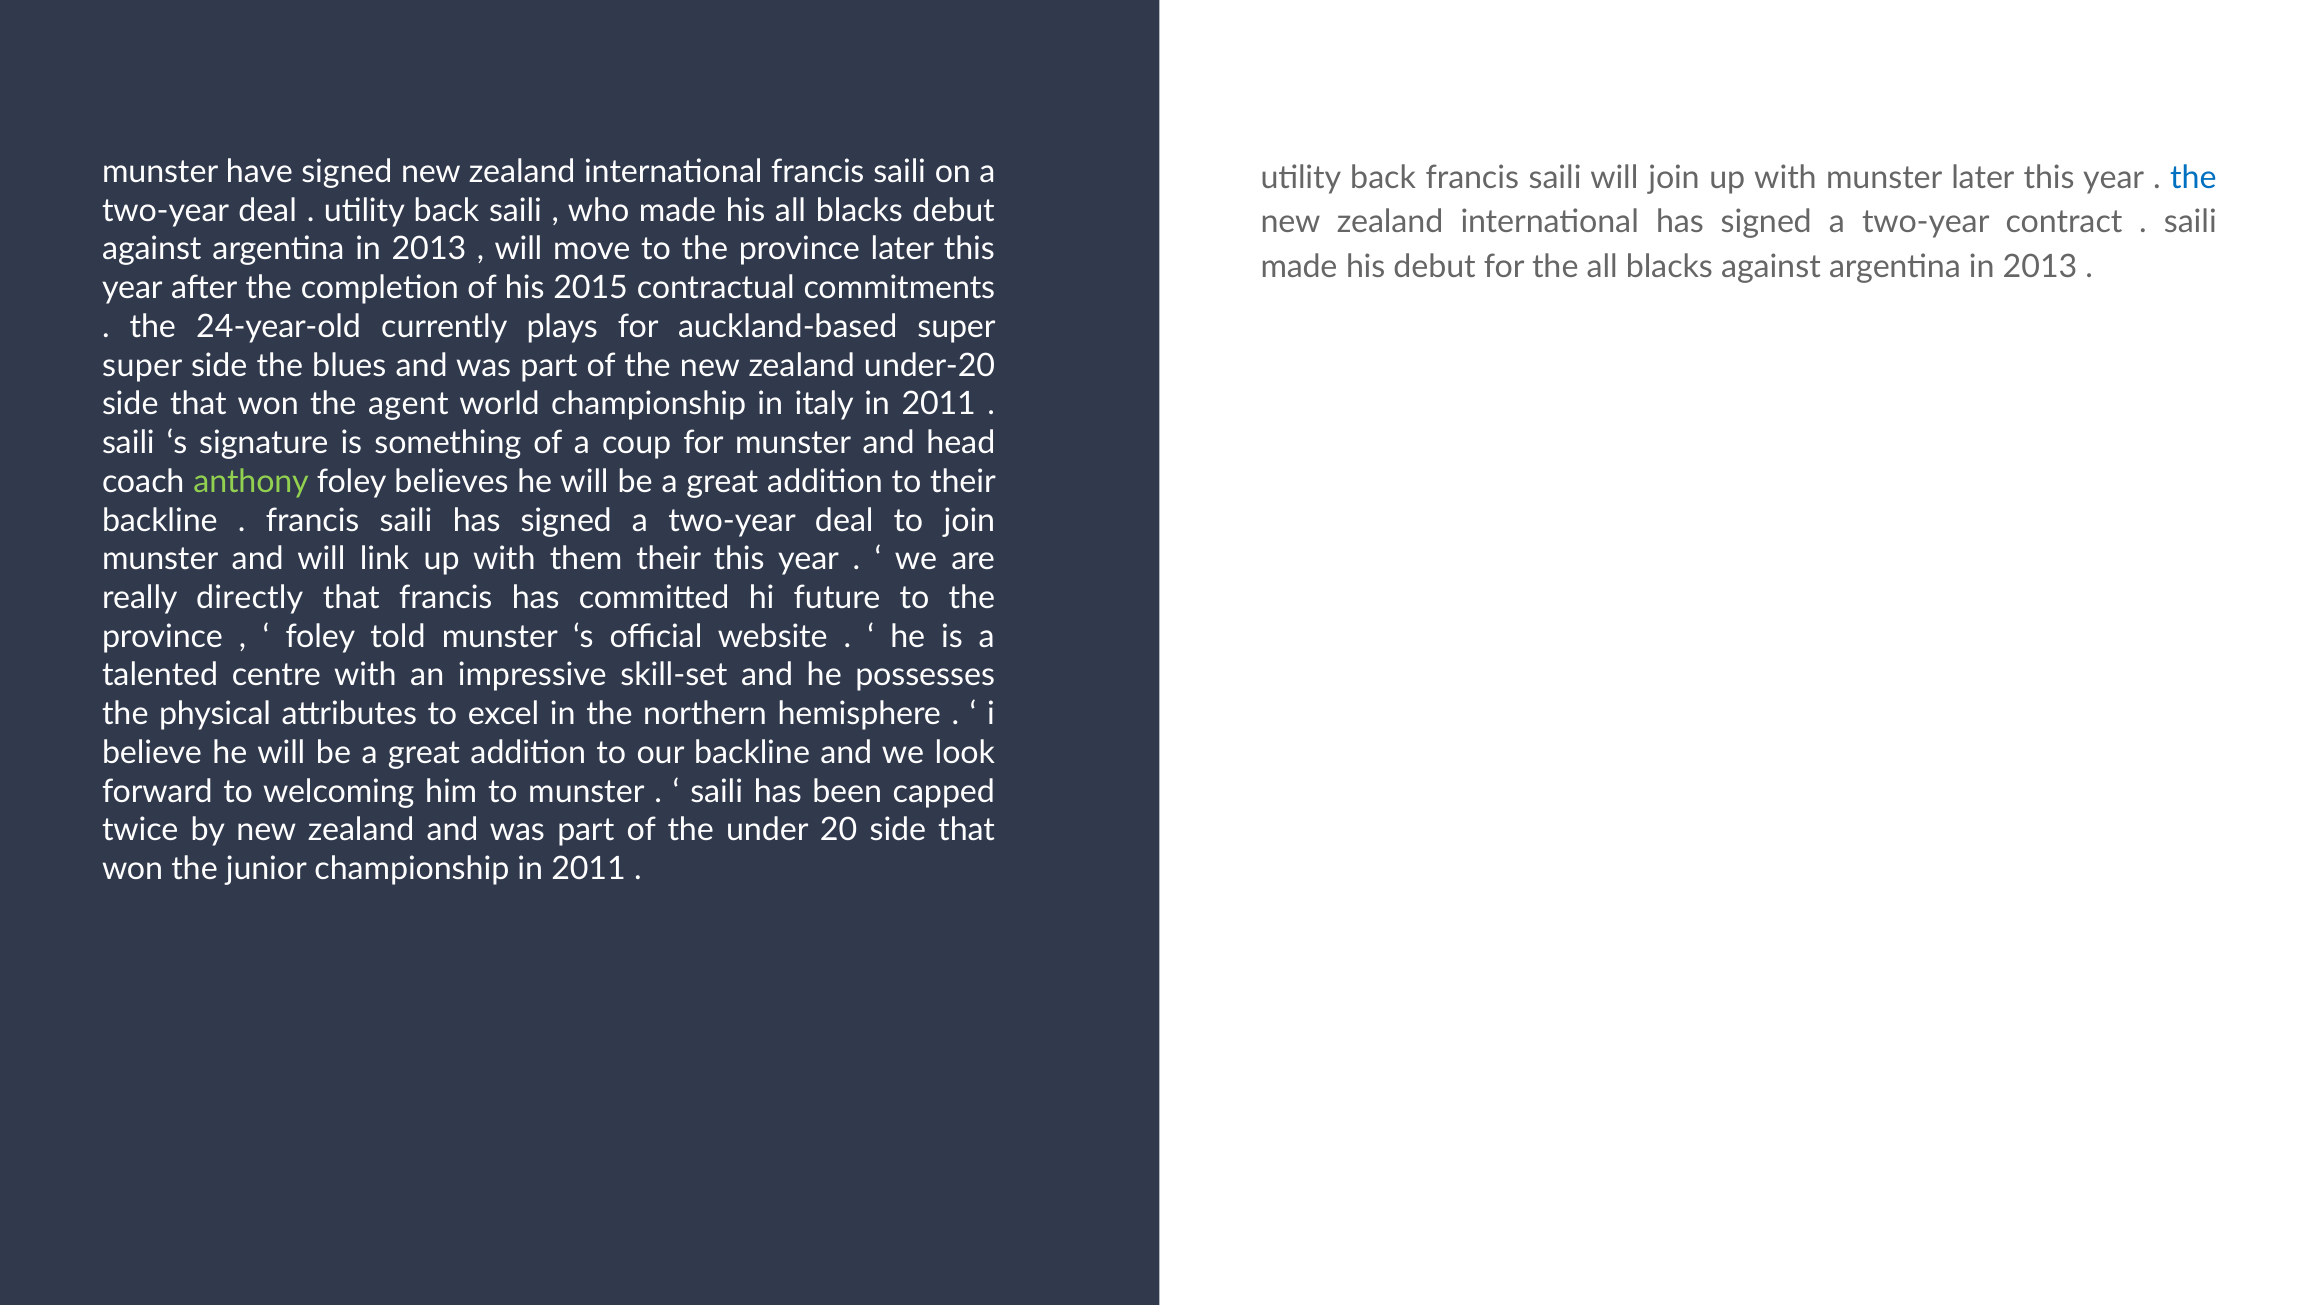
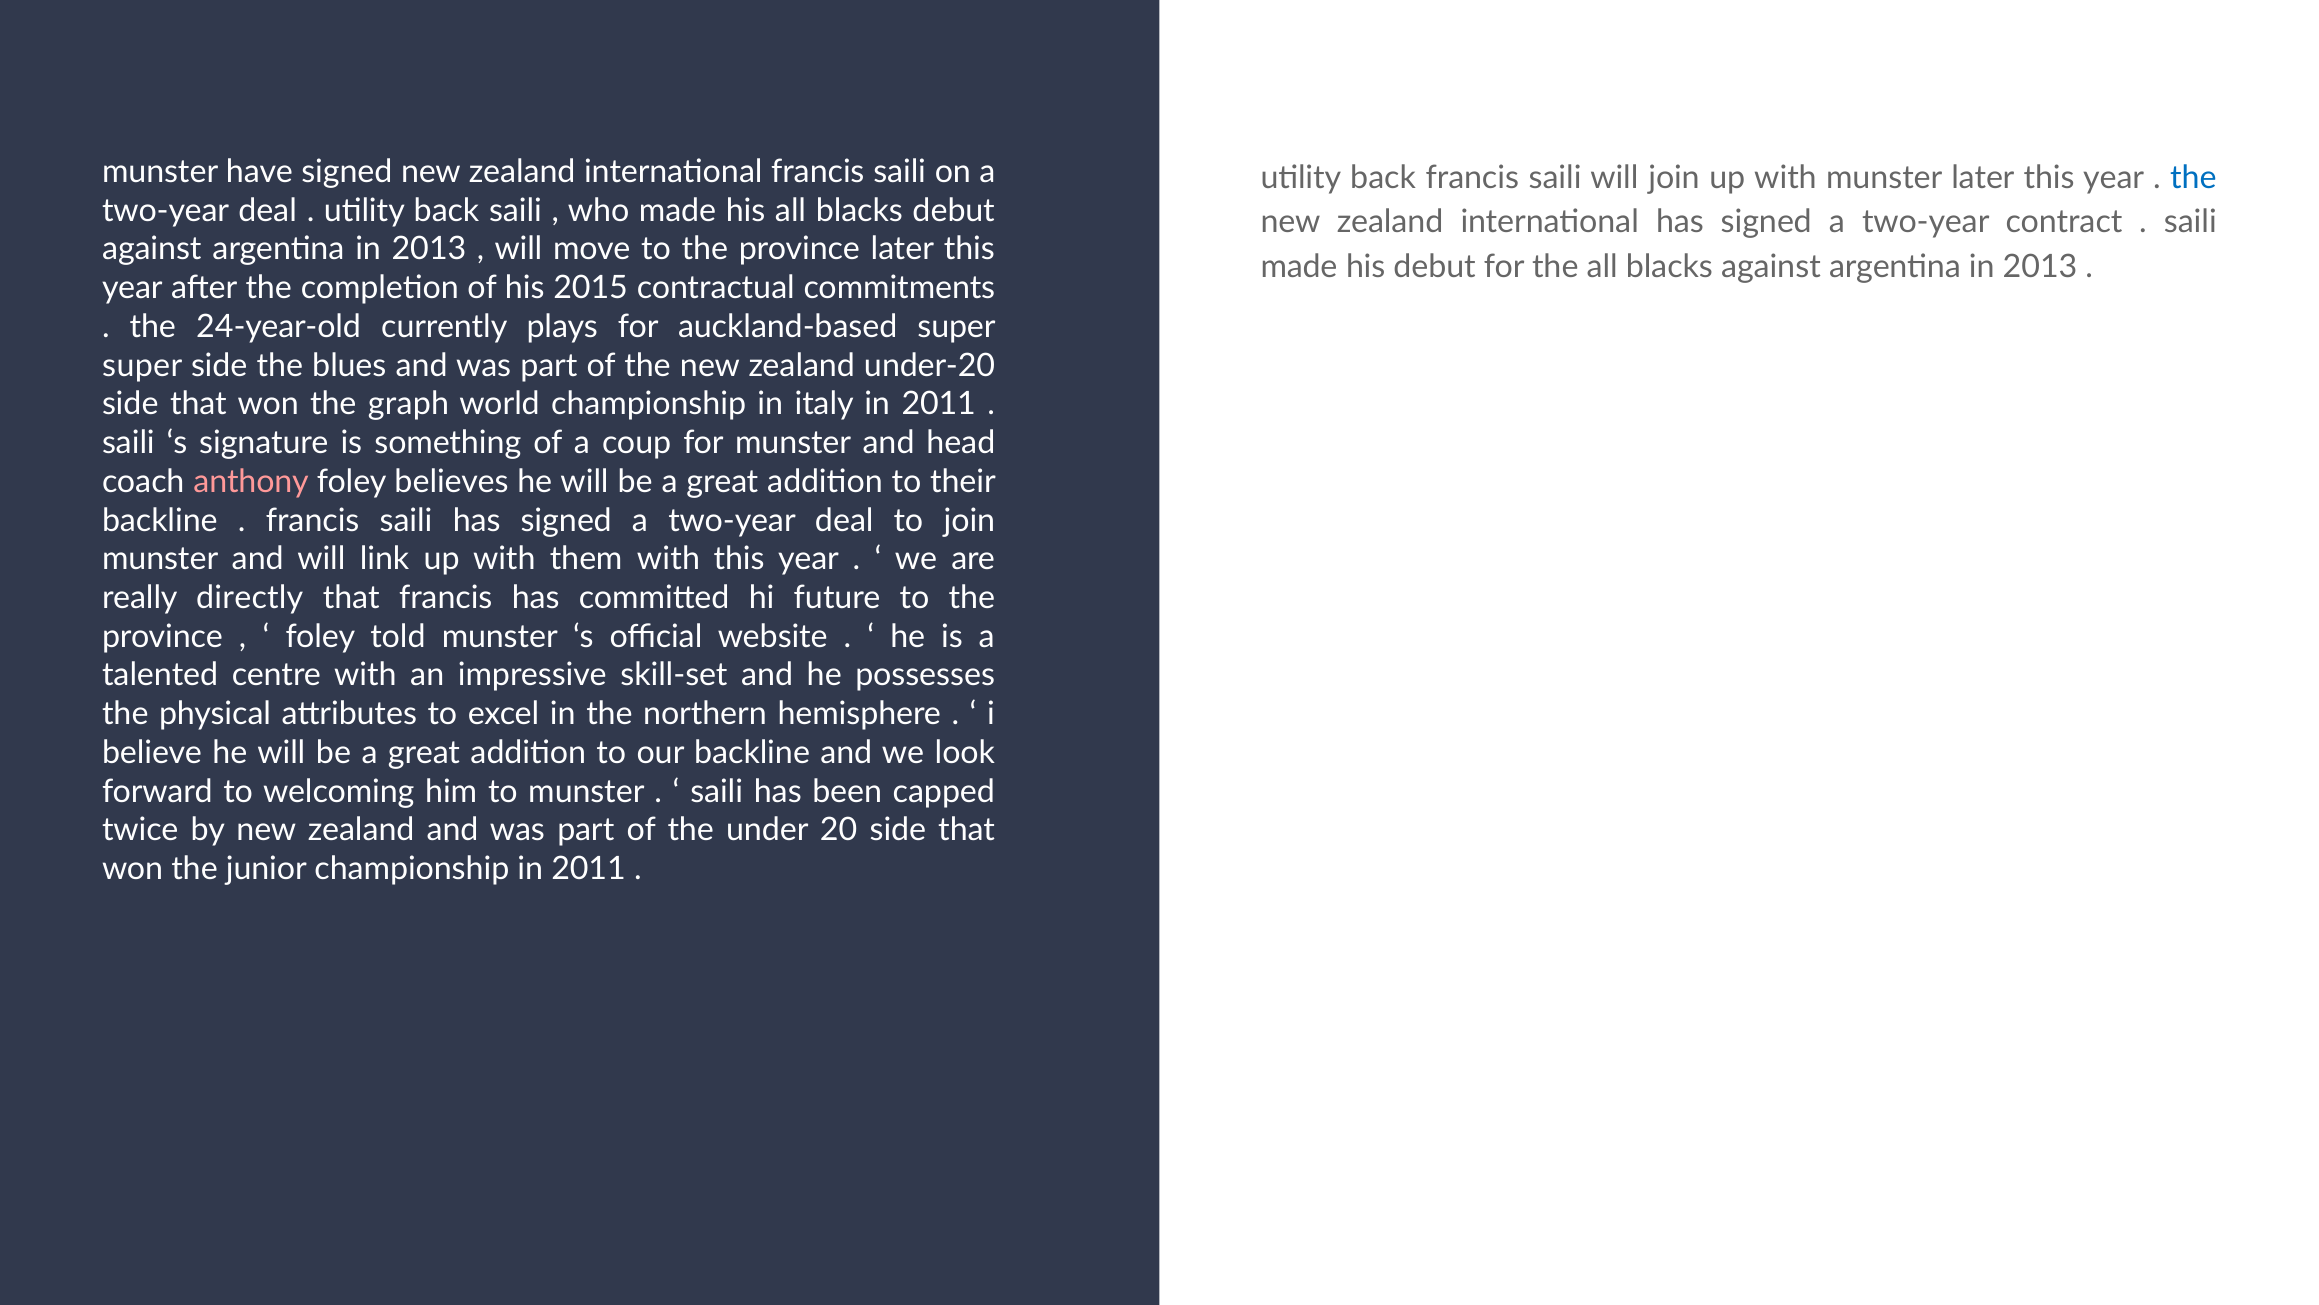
agent: agent -> graph (409, 404)
anthony colour: light green -> pink (251, 481)
them their: their -> with (668, 559)
